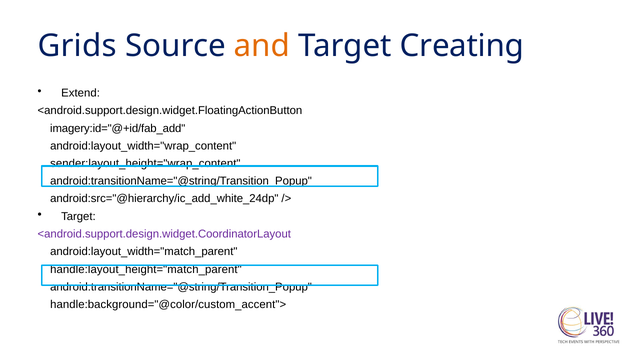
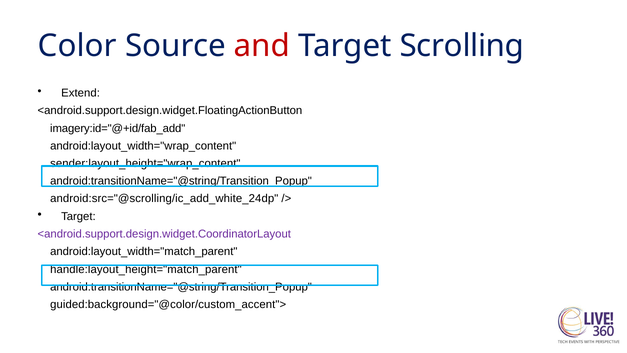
Grids: Grids -> Color (77, 46)
and colour: orange -> red (262, 46)
Creating: Creating -> Scrolling (462, 46)
android:src="@hierarchy/ic_add_white_24dp: android:src="@hierarchy/ic_add_white_24dp -> android:src="@scrolling/ic_add_white_24dp (164, 198)
handle:background="@color/custom_accent">: handle:background="@color/custom_accent"> -> guided:background="@color/custom_accent"> (168, 304)
